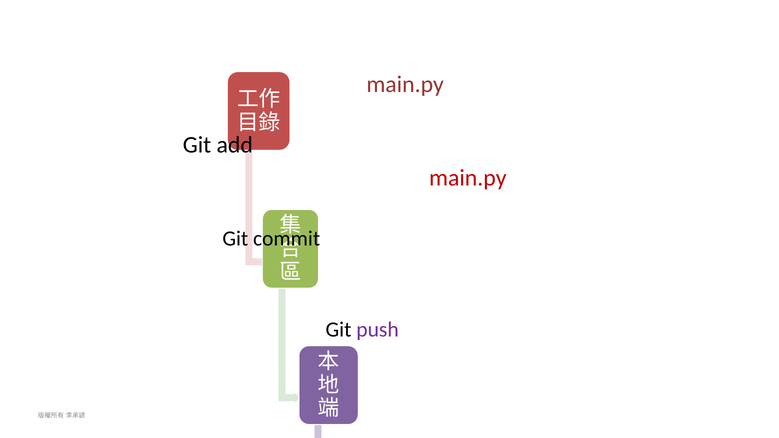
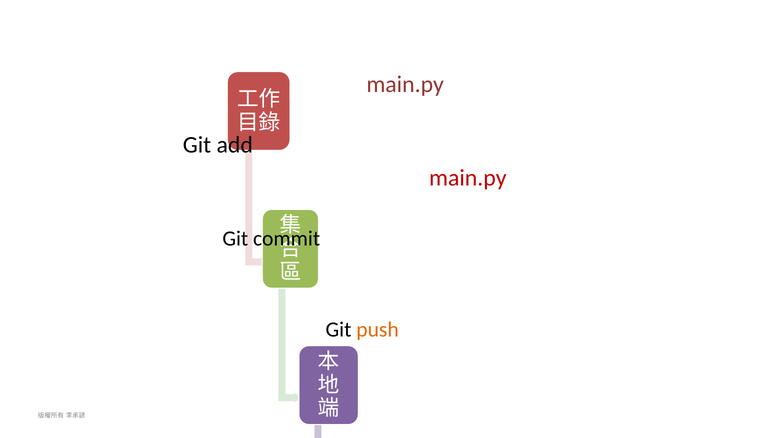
push colour: purple -> orange (378, 330)
